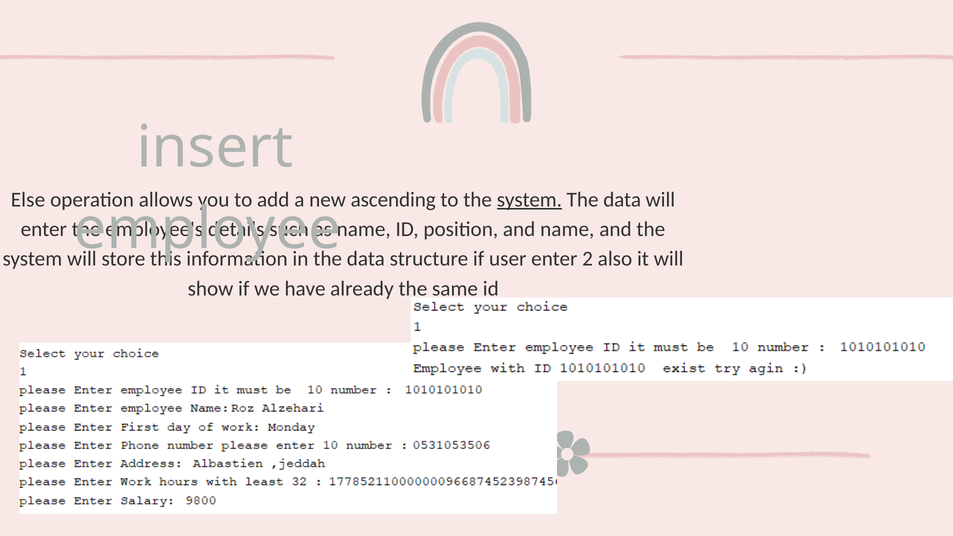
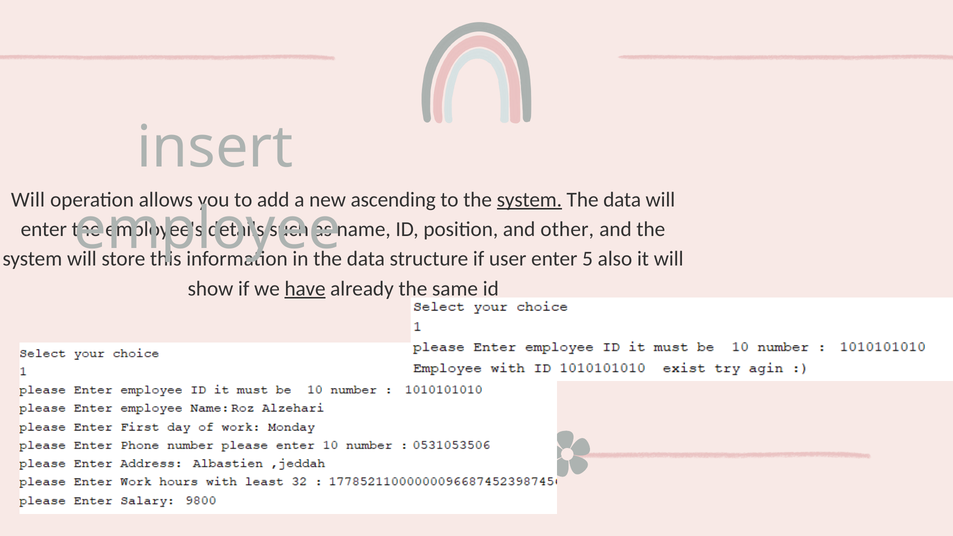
Else: Else -> Will (28, 200)
and name: name -> other (567, 229)
2: 2 -> 5 (588, 259)
have underline: none -> present (305, 289)
